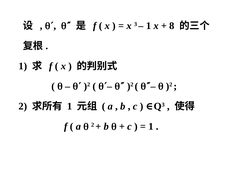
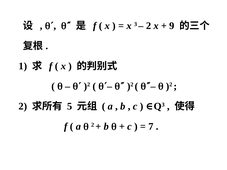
1: 1 -> 2 (149, 26)
8: 8 -> 9 (172, 26)
1: 1 -> 5 (70, 106)
1: 1 -> 7 (151, 127)
